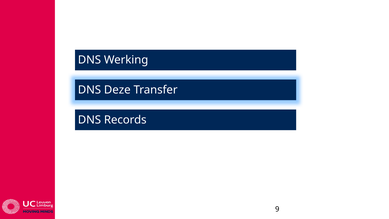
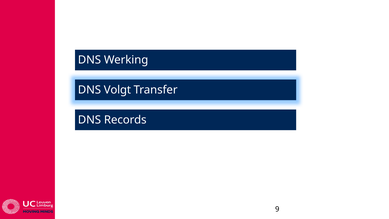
Deze: Deze -> Volgt (117, 90)
